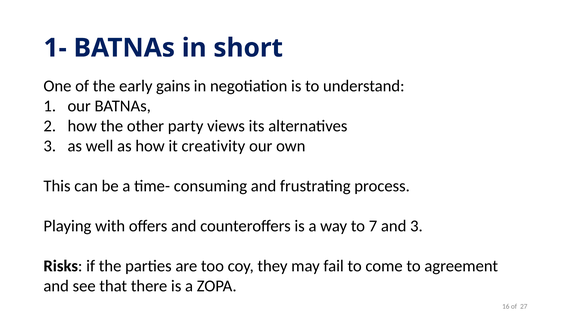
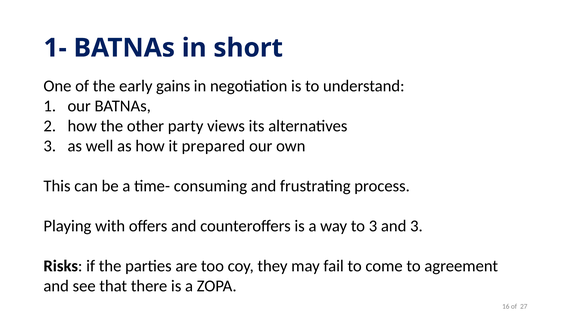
creativity: creativity -> prepared (213, 146)
to 7: 7 -> 3 (373, 226)
